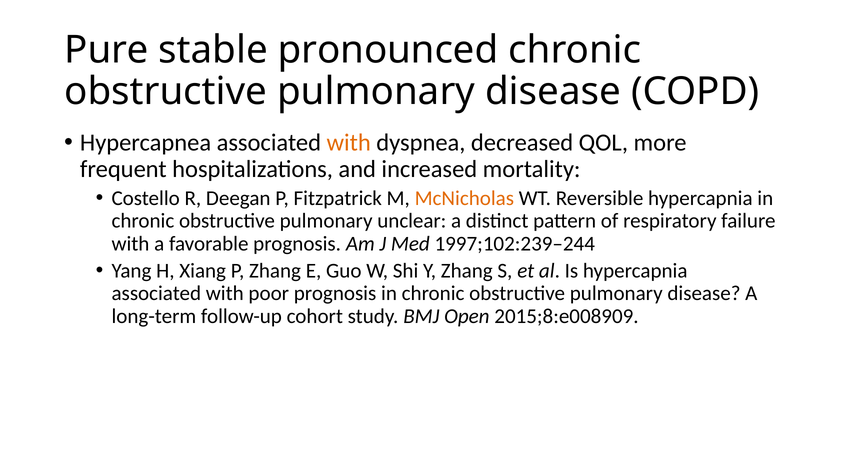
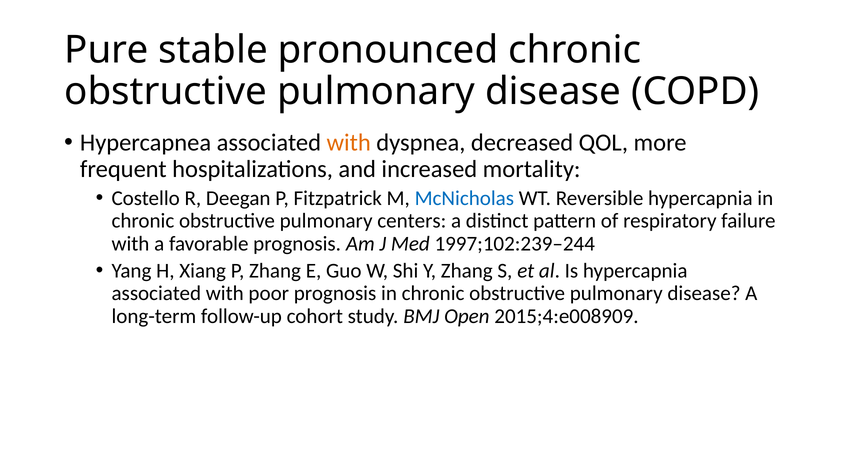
McNicholas colour: orange -> blue (464, 198)
unclear: unclear -> centers (412, 221)
2015;8:e008909: 2015;8:e008909 -> 2015;4:e008909 (566, 316)
